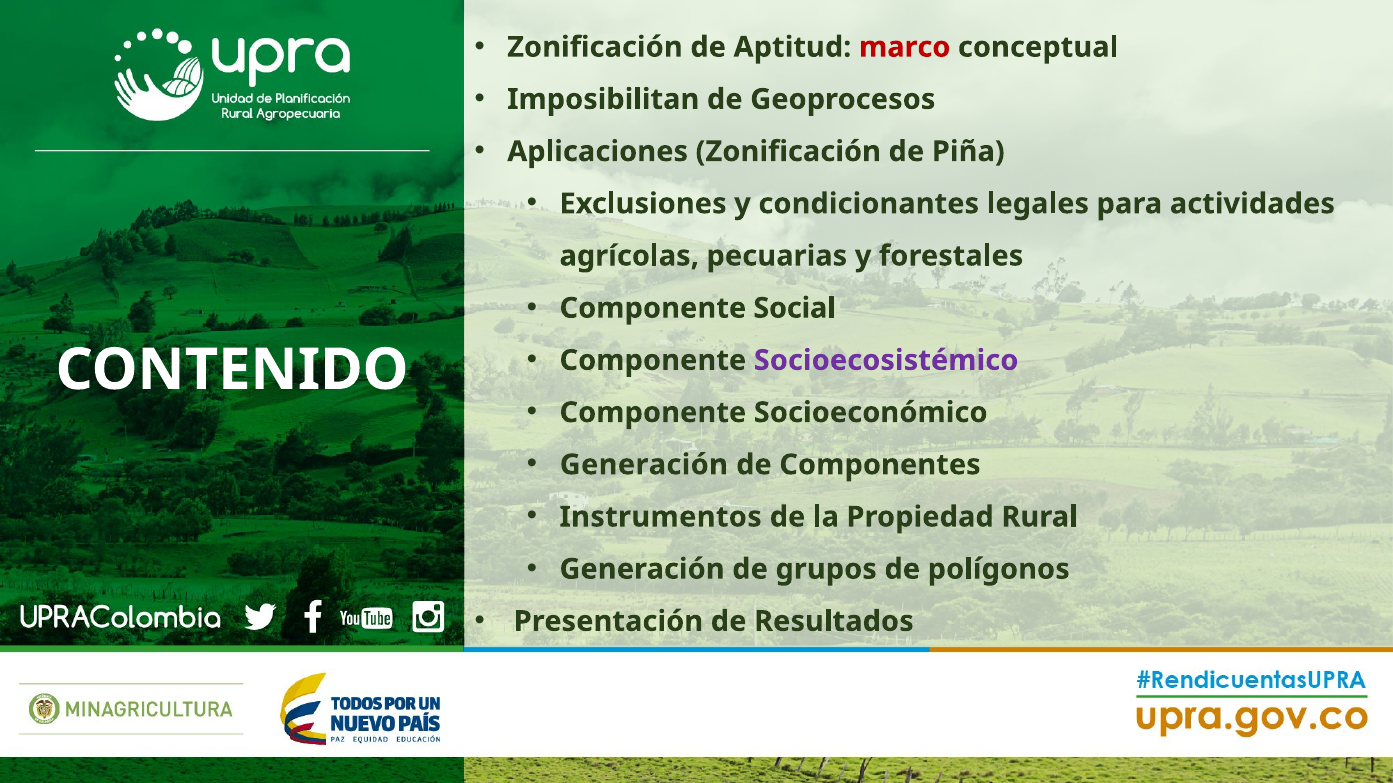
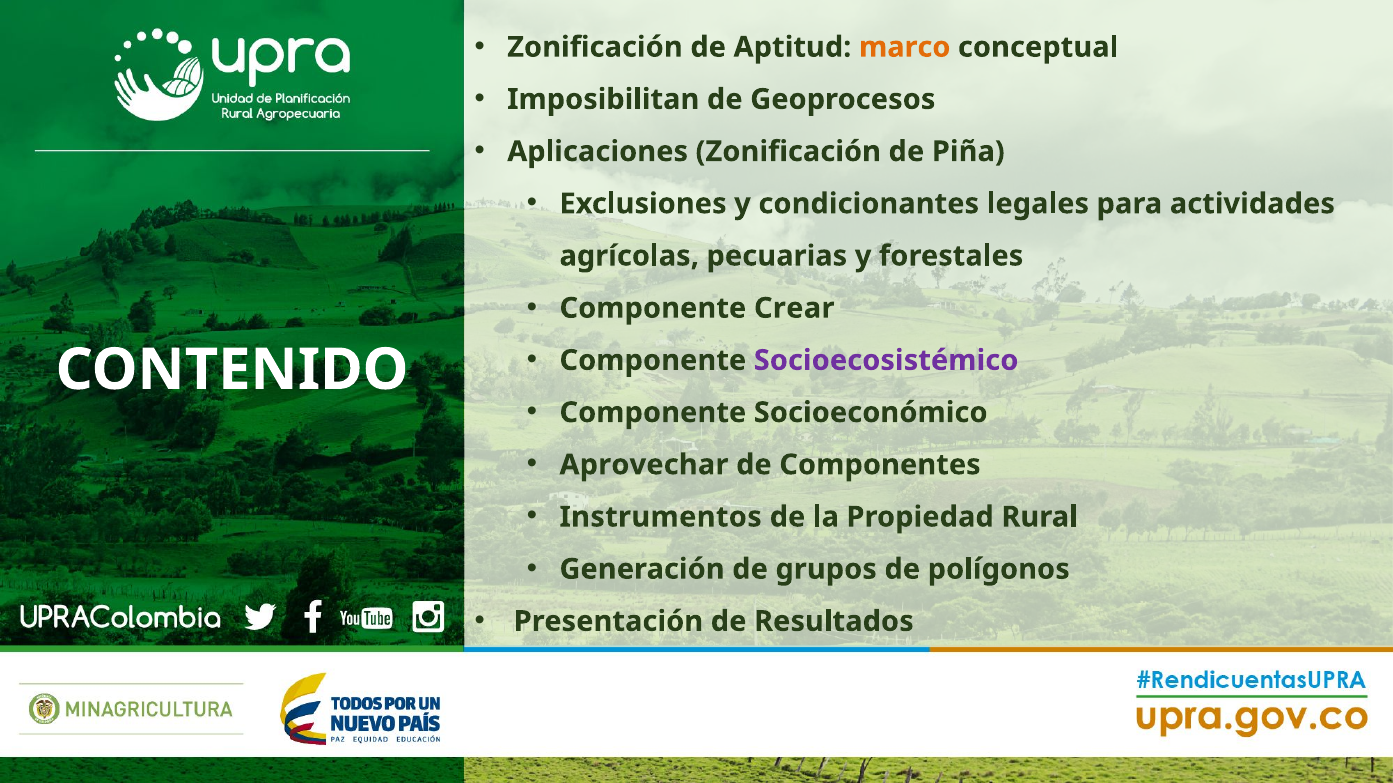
marco colour: red -> orange (905, 47)
Social: Social -> Crear (794, 308)
Generación: Generación -> Aprovechar (644, 465)
